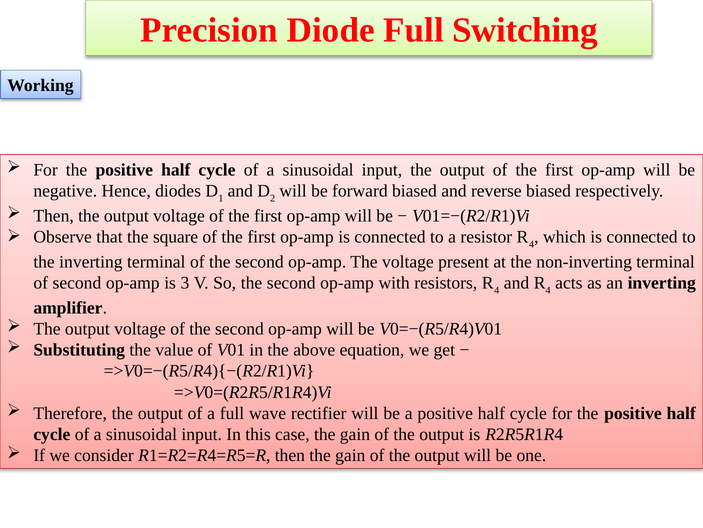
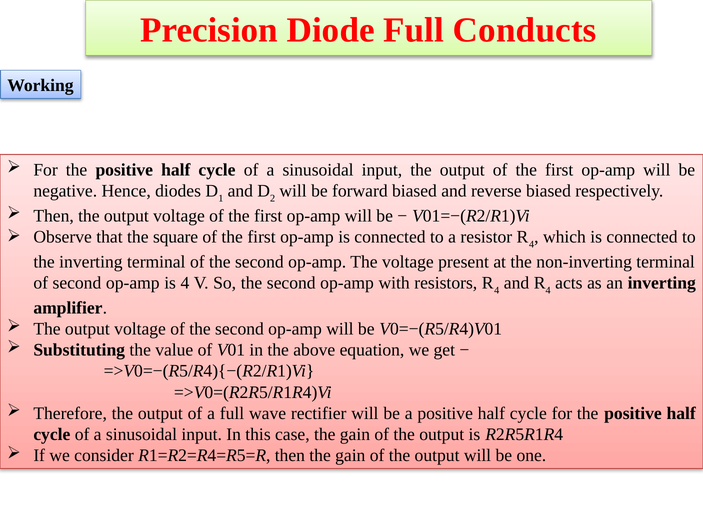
Switching: Switching -> Conducts (525, 30)
is 3: 3 -> 4 (185, 282)
